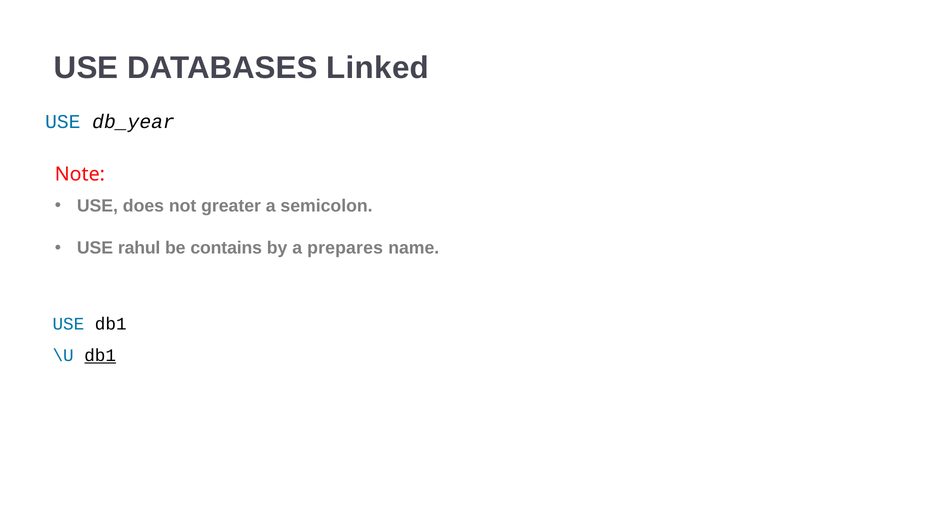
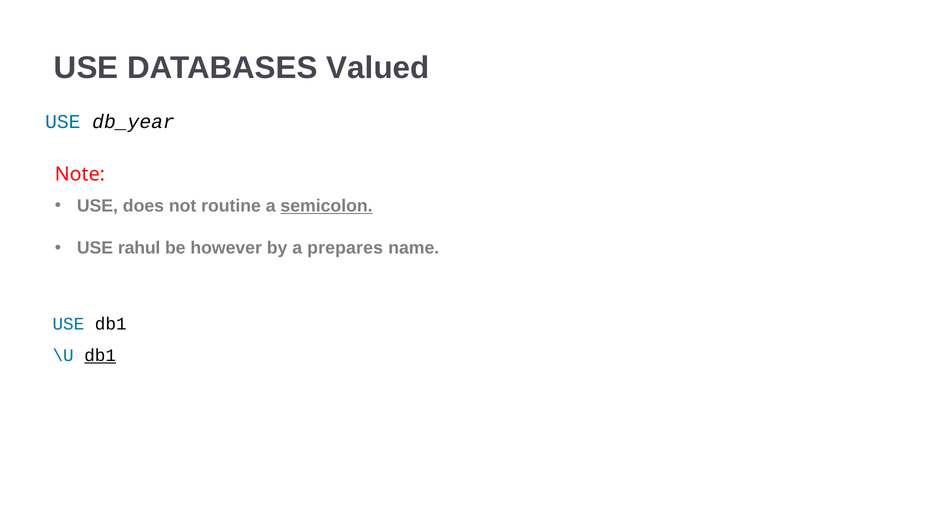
Linked: Linked -> Valued (378, 68)
greater: greater -> routine (231, 206)
semicolon underline: none -> present (327, 206)
contains: contains -> however (226, 248)
